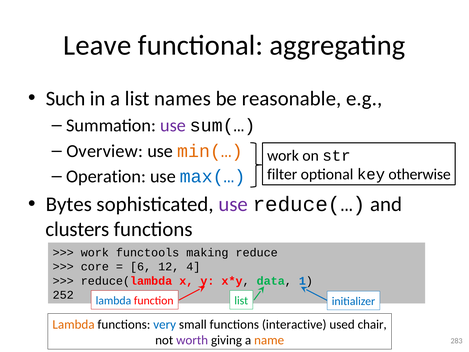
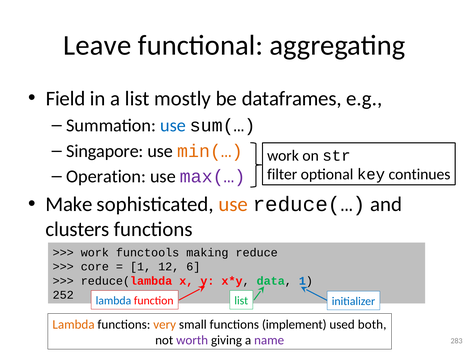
Such: Such -> Field (65, 98)
names: names -> mostly (183, 98)
reasonable: reasonable -> dataframes (292, 98)
use colour: purple -> blue (173, 125)
Overview: Overview -> Singapore (105, 151)
max(… colour: blue -> purple (213, 176)
otherwise: otherwise -> continues (420, 174)
Bytes: Bytes -> Make (69, 204)
use colour: purple -> orange (233, 204)
6: 6 -> 1 (141, 267)
4: 4 -> 6 (193, 267)
very colour: blue -> orange (165, 324)
interactive: interactive -> implement (294, 324)
chair: chair -> both (372, 324)
name colour: orange -> purple (269, 340)
